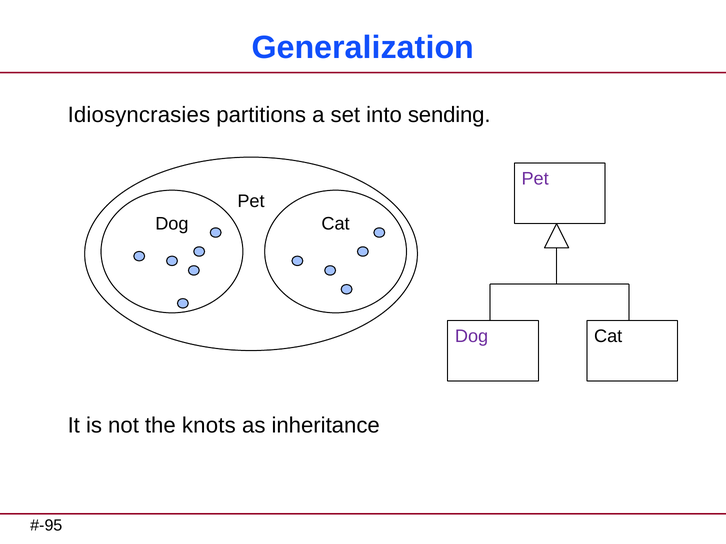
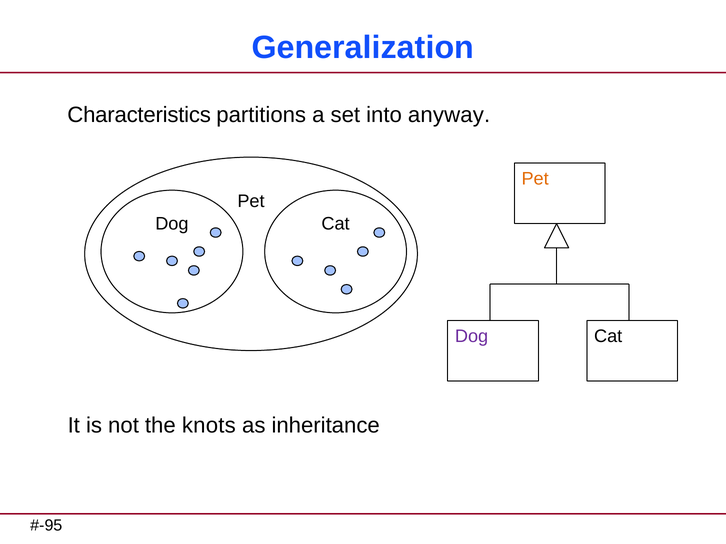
Idiosyncrasies: Idiosyncrasies -> Characteristics (139, 115)
sending: sending -> anyway (449, 115)
Pet colour: purple -> orange (535, 179)
